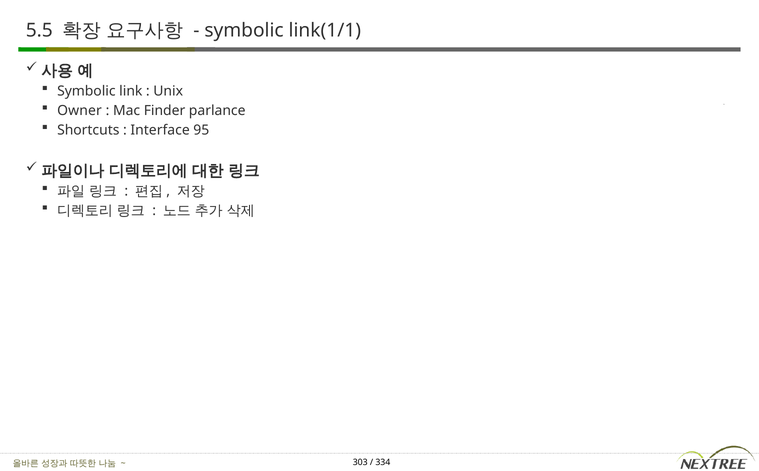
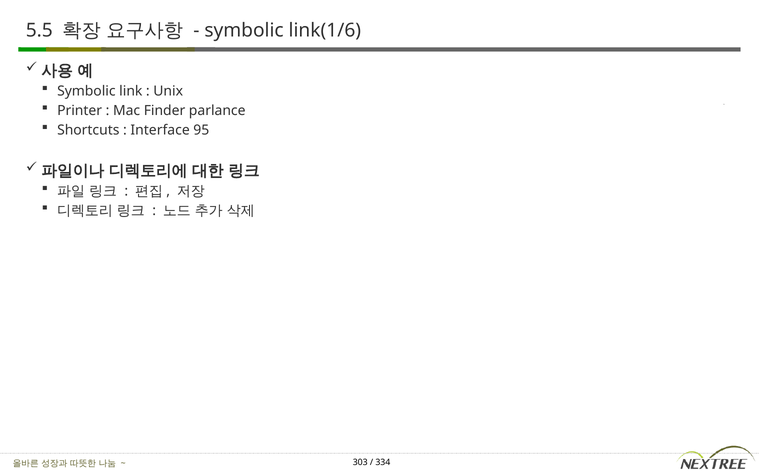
link(1/1: link(1/1 -> link(1/6 (325, 31)
Owner: Owner -> Printer (80, 110)
